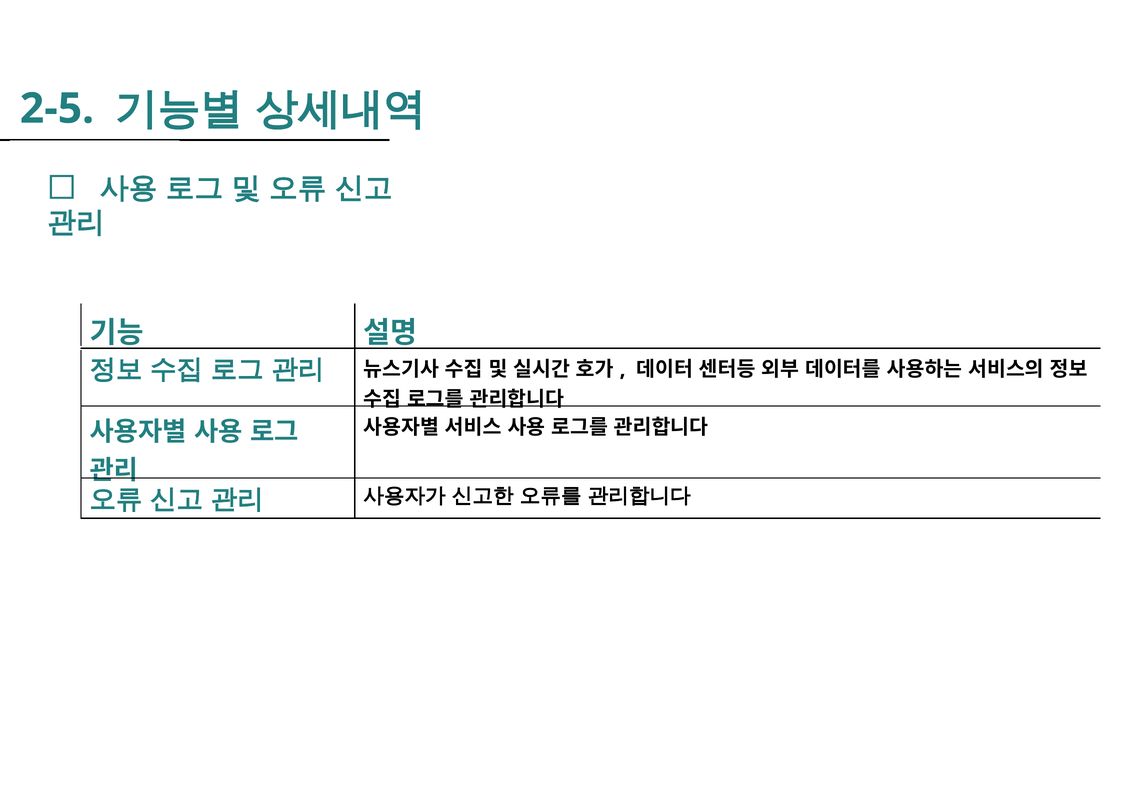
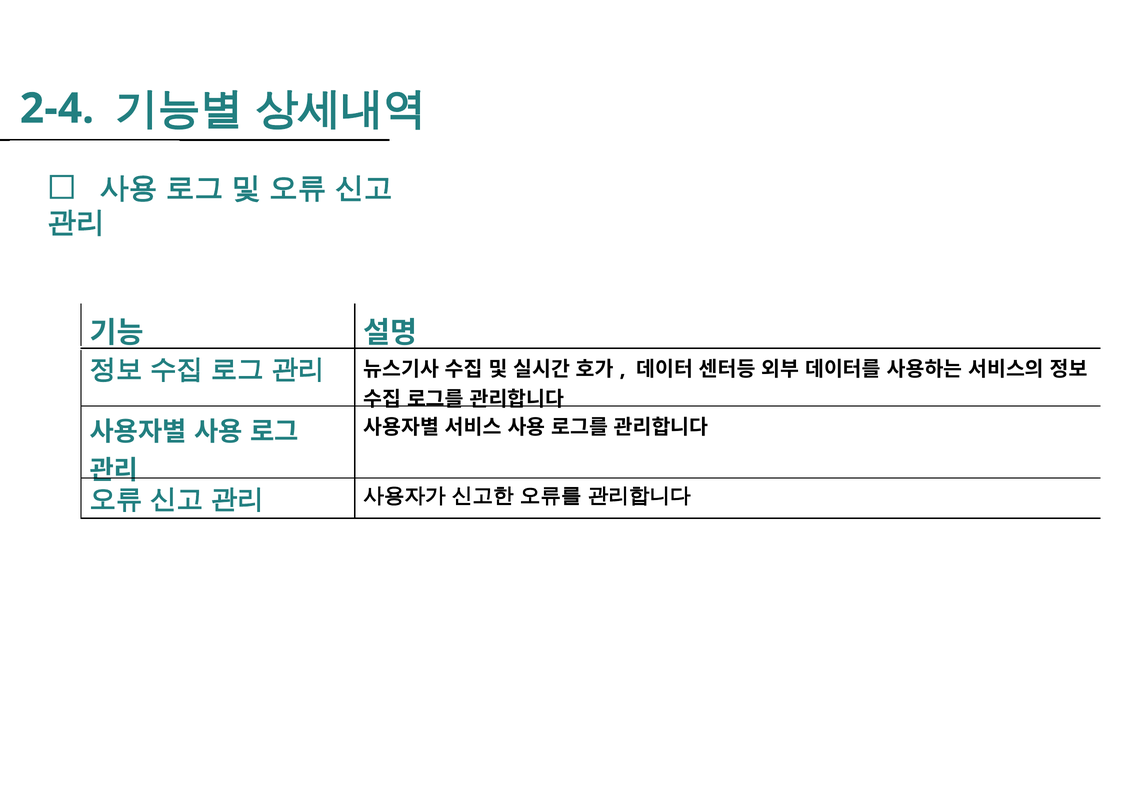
2-5: 2-5 -> 2-4 (57, 109)
